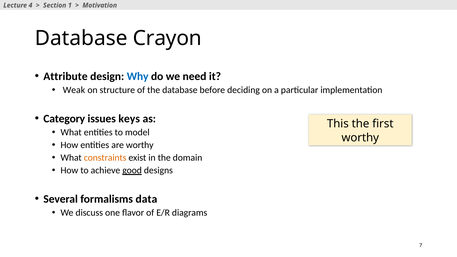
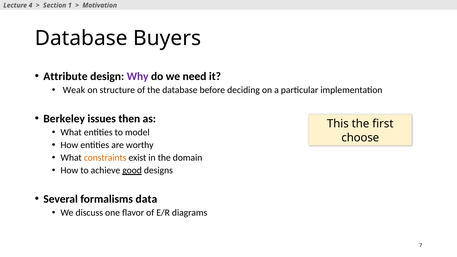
Crayon: Crayon -> Buyers (167, 38)
Why colour: blue -> purple (138, 76)
Category: Category -> Berkeley (64, 119)
keys: keys -> then (129, 119)
worthy: worthy -> choose (360, 138)
